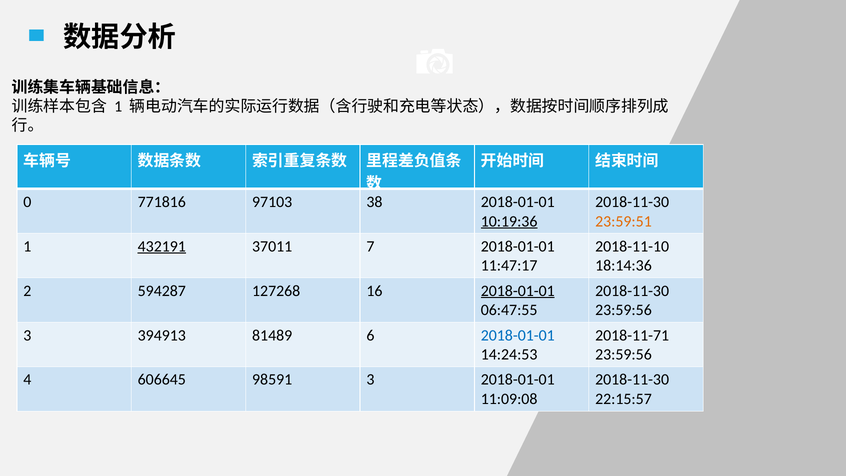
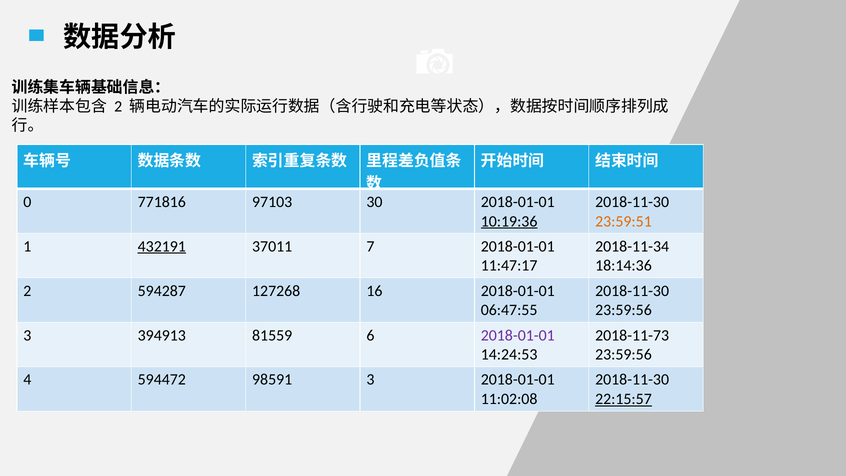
1: 1 -> 2 (118, 106)
38: 38 -> 30 (374, 202)
2018-11-10: 2018-11-10 -> 2018-11-34 (632, 246)
2018-01-01 underline: present -> none (518, 291)
81489: 81489 -> 81559 (272, 335)
2018-01-01 colour: blue -> purple (518, 335)
2018-11-71: 2018-11-71 -> 2018-11-73 (632, 335)
606645: 606645 -> 594472 (162, 380)
11:09:08: 11:09:08 -> 11:02:08 (509, 399)
22:15:57 underline: none -> present (623, 399)
